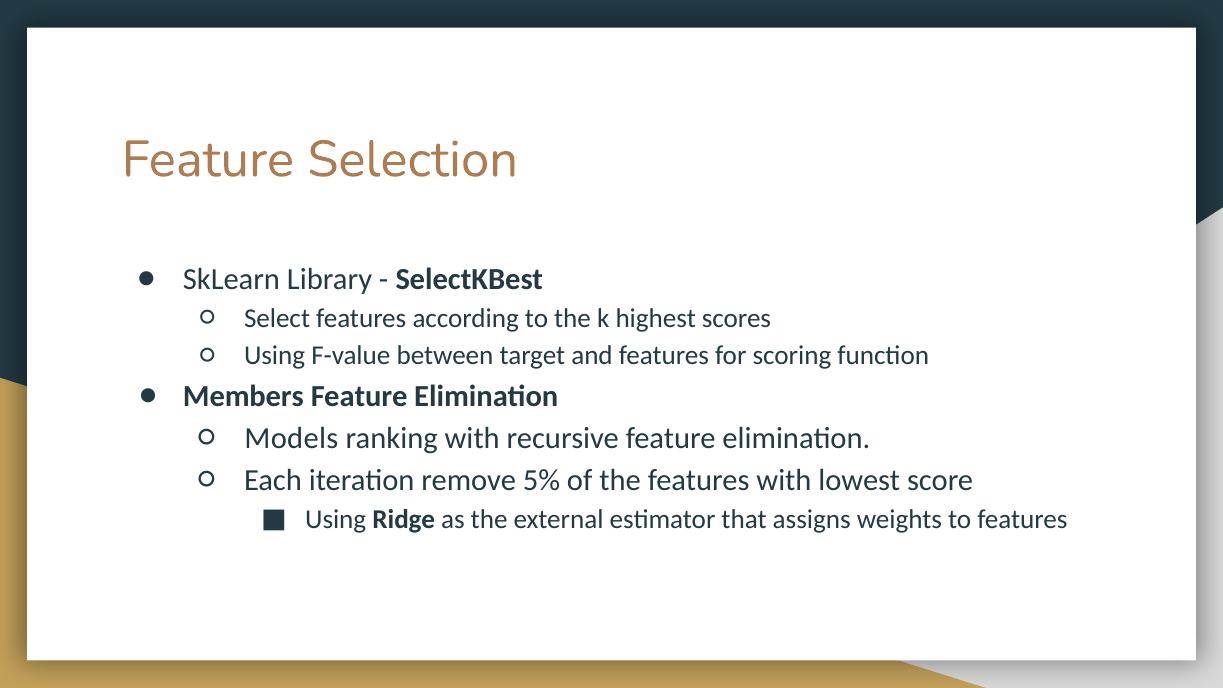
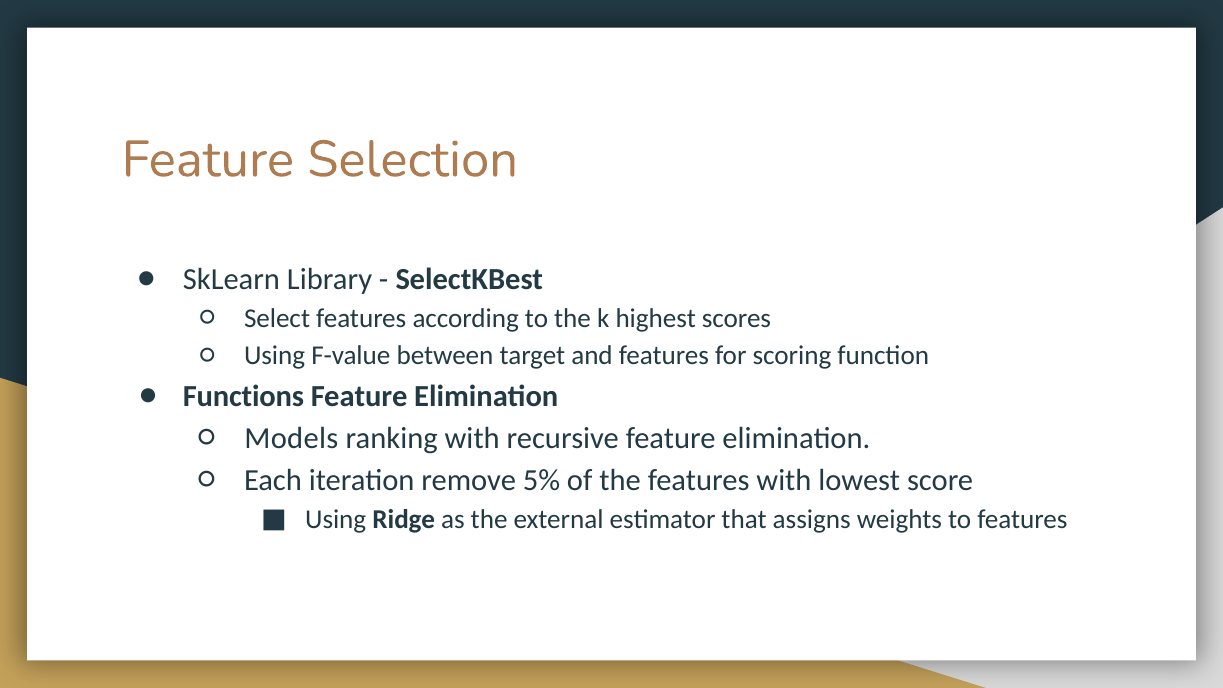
Members: Members -> Functions (243, 396)
